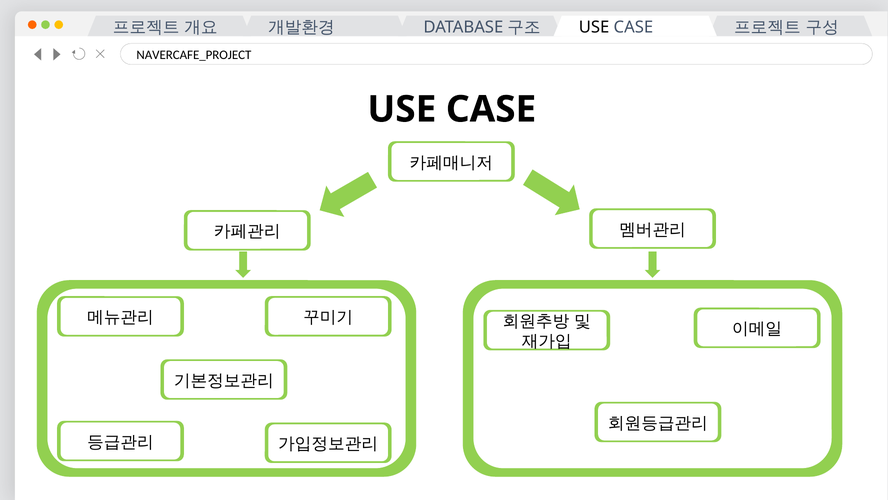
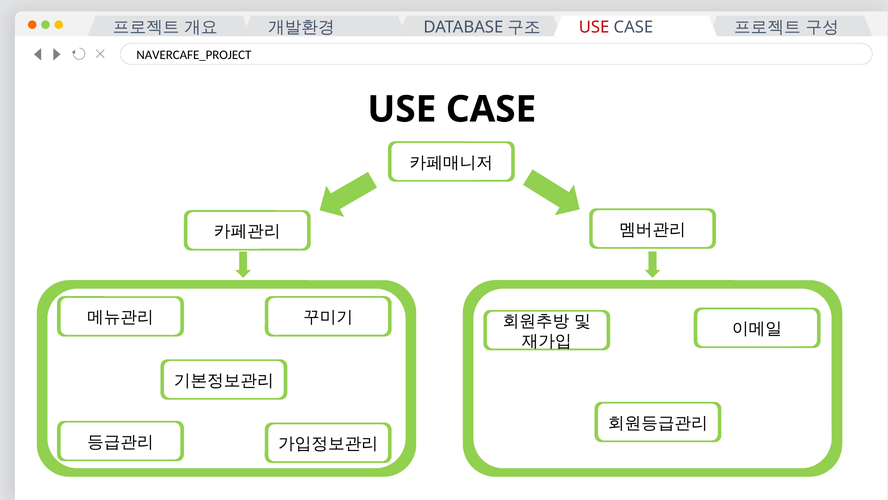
USE colour: black -> red (594, 27)
